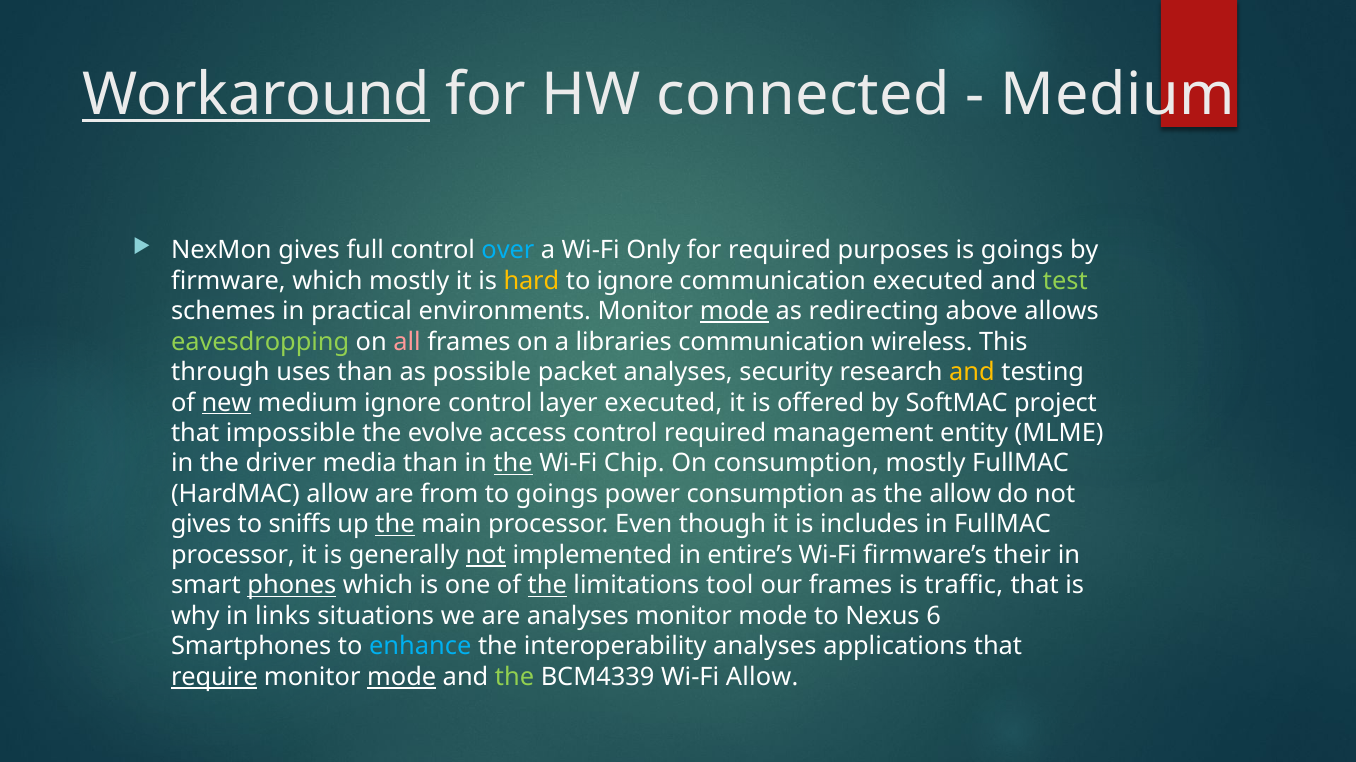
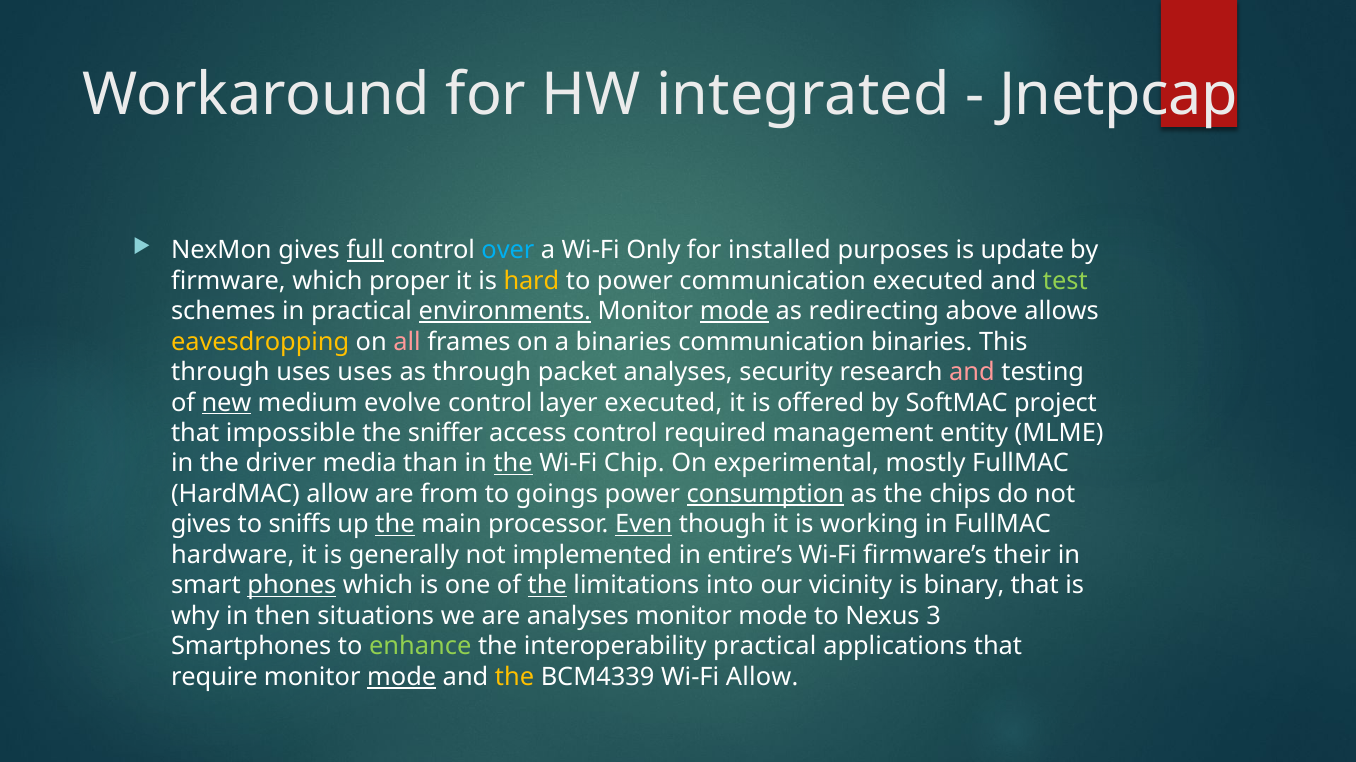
Workaround underline: present -> none (256, 95)
connected: connected -> integrated (803, 95)
Medium: Medium -> Jnetpcap (1119, 95)
full underline: none -> present (365, 250)
for required: required -> installed (779, 250)
is goings: goings -> update (1022, 250)
which mostly: mostly -> proper (409, 281)
to ignore: ignore -> power (635, 281)
environments underline: none -> present (505, 311)
eavesdropping colour: light green -> yellow (260, 342)
a libraries: libraries -> binaries (624, 342)
communication wireless: wireless -> binaries (922, 342)
uses than: than -> uses (365, 373)
as possible: possible -> through (482, 373)
and colour: yellow -> pink (972, 373)
medium ignore: ignore -> evolve (403, 403)
evolve: evolve -> sniffer (445, 434)
On consumption: consumption -> experimental (796, 464)
consumption underline: none -> present (765, 495)
the allow: allow -> chips (960, 495)
Even underline: none -> present (644, 525)
includes: includes -> working (869, 525)
processor: processor -> hardware (233, 556)
not underline: present -> none (486, 556)
tool: tool -> into (730, 586)
our frames: frames -> vicinity (850, 586)
traffic: traffic -> binary (964, 586)
links: links -> then (283, 617)
6: 6 -> 3 (934, 617)
enhance colour: light blue -> light green (420, 647)
interoperability analyses: analyses -> practical (765, 647)
require underline: present -> none (214, 678)
the colour: light green -> yellow (514, 678)
